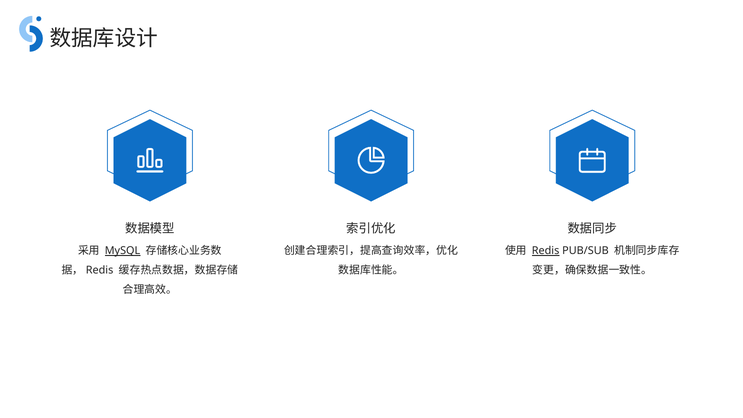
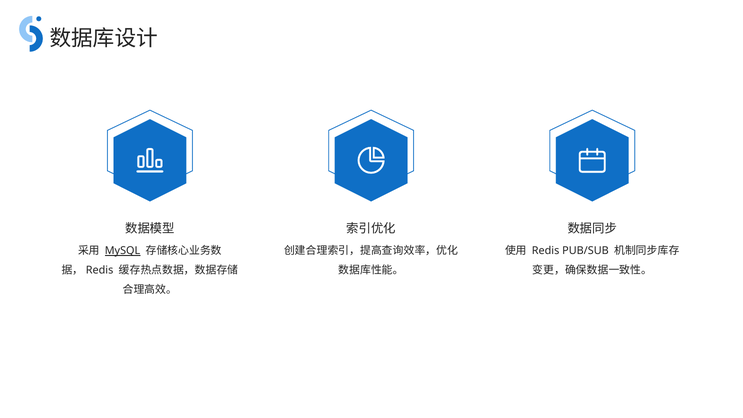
Redis underline: present -> none (546, 251)
